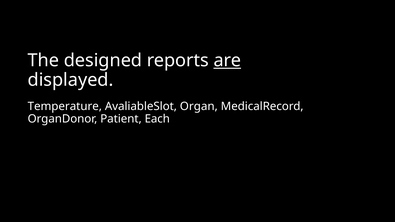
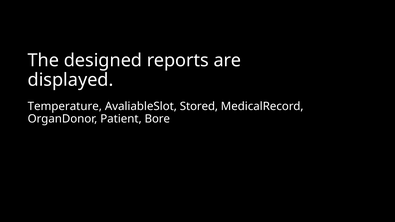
are underline: present -> none (227, 61)
Organ: Organ -> Stored (199, 106)
Each: Each -> Bore (157, 119)
